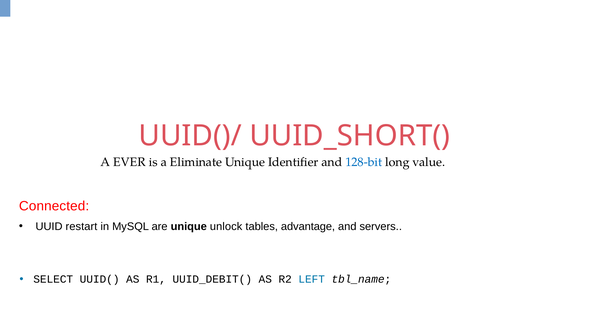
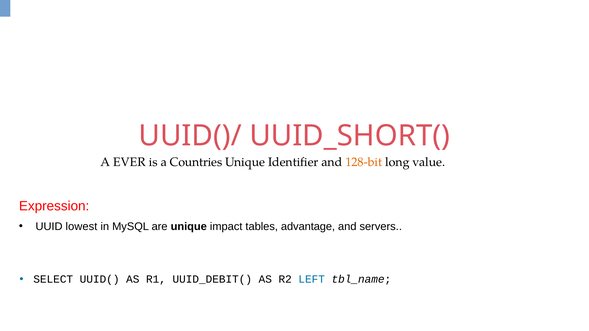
Eliminate: Eliminate -> Countries (196, 162)
128-bit colour: blue -> orange (364, 162)
Connected: Connected -> Expression (54, 206)
restart: restart -> lowest (81, 227)
unlock: unlock -> impact (226, 227)
